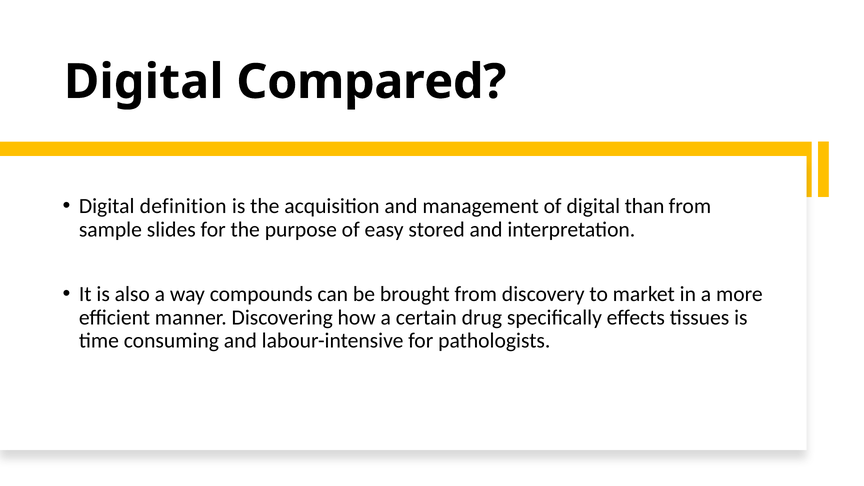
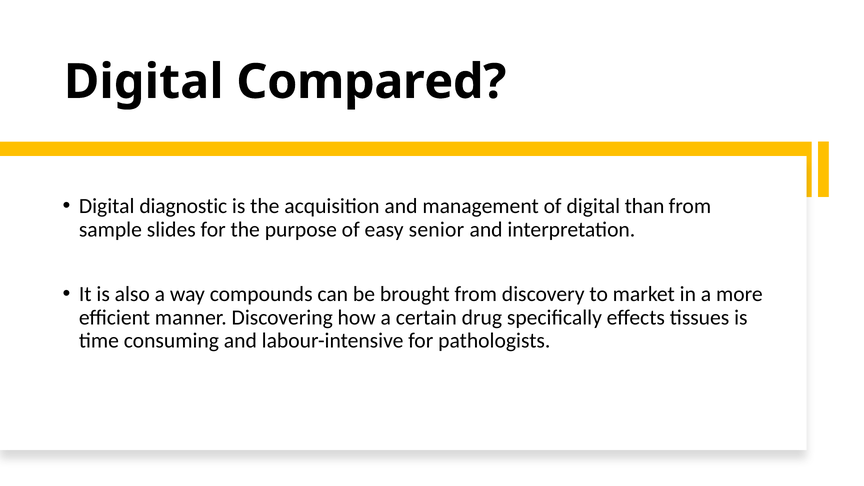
definition: definition -> diagnostic (183, 206)
stored: stored -> senior (436, 230)
